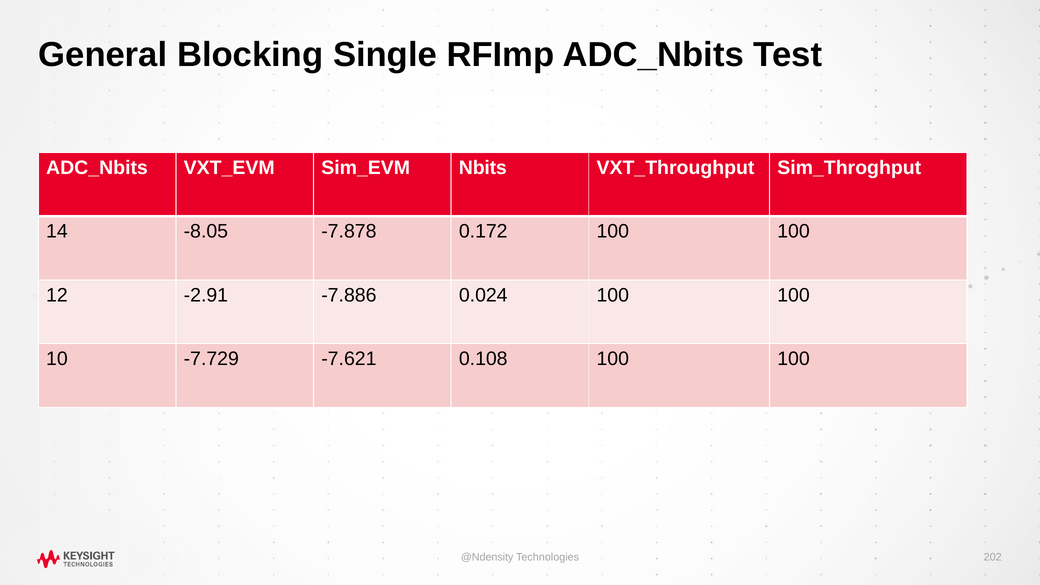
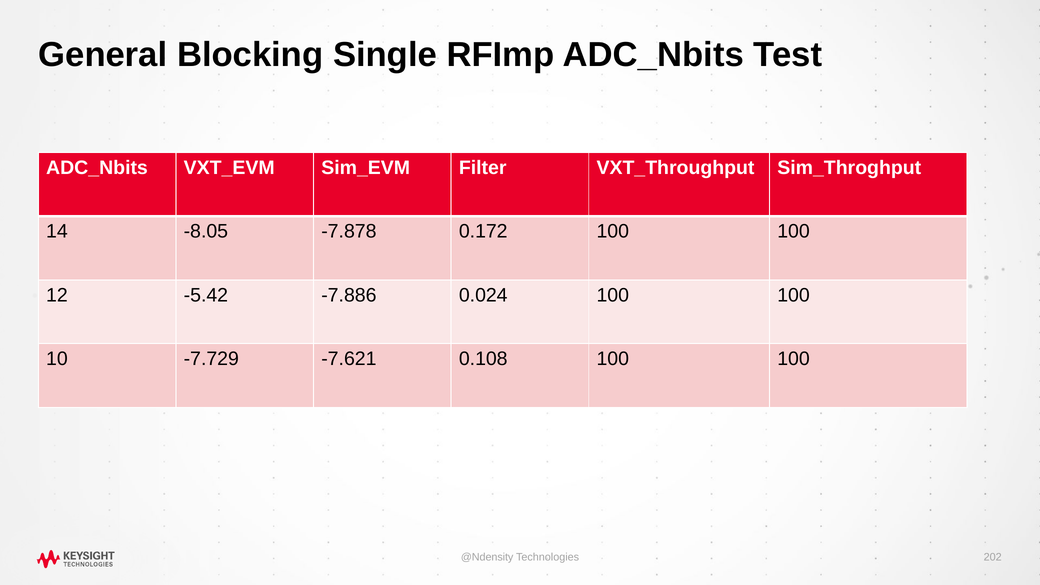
Nbits: Nbits -> Filter (483, 168)
-2.91: -2.91 -> -5.42 (206, 295)
